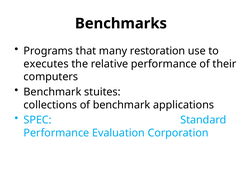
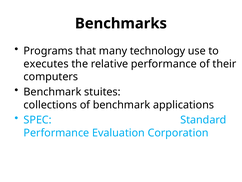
restoration: restoration -> technology (158, 51)
